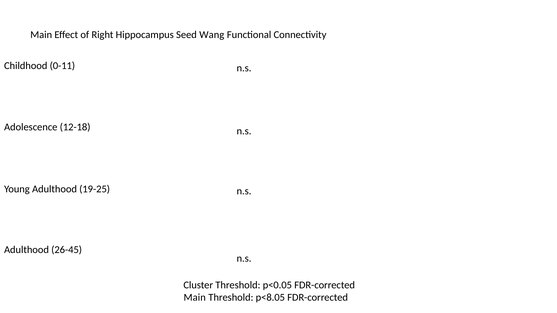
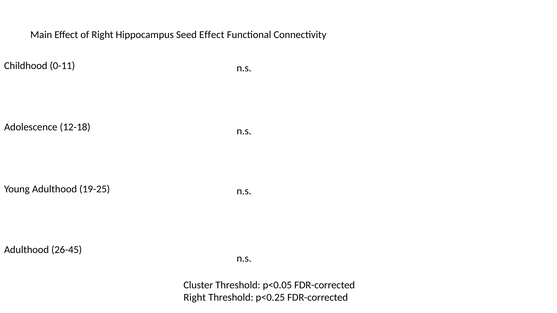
Seed Wang: Wang -> Effect (212, 35)
Main: Main -> Right (195, 298)
p<8.05: p<8.05 -> p<0.25 (270, 298)
